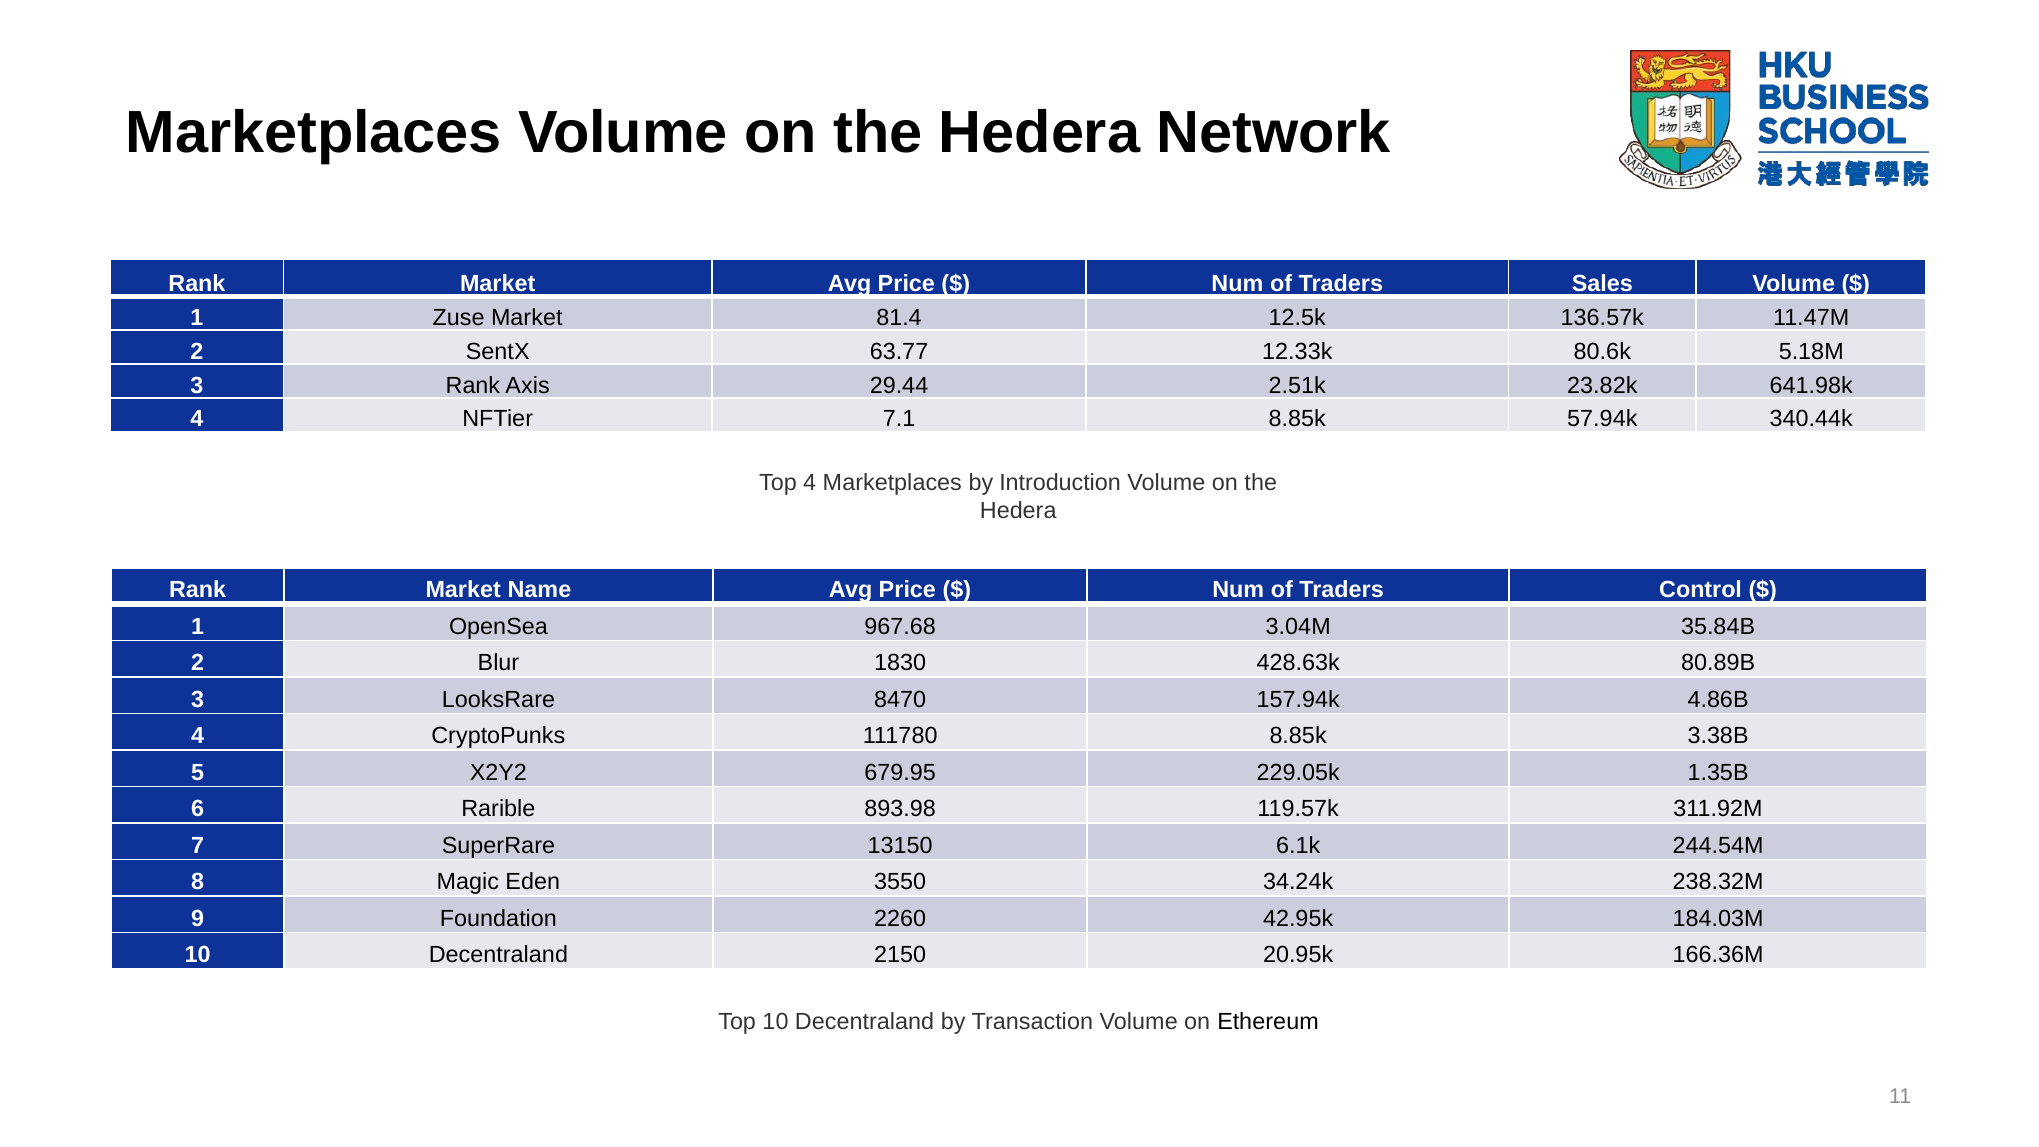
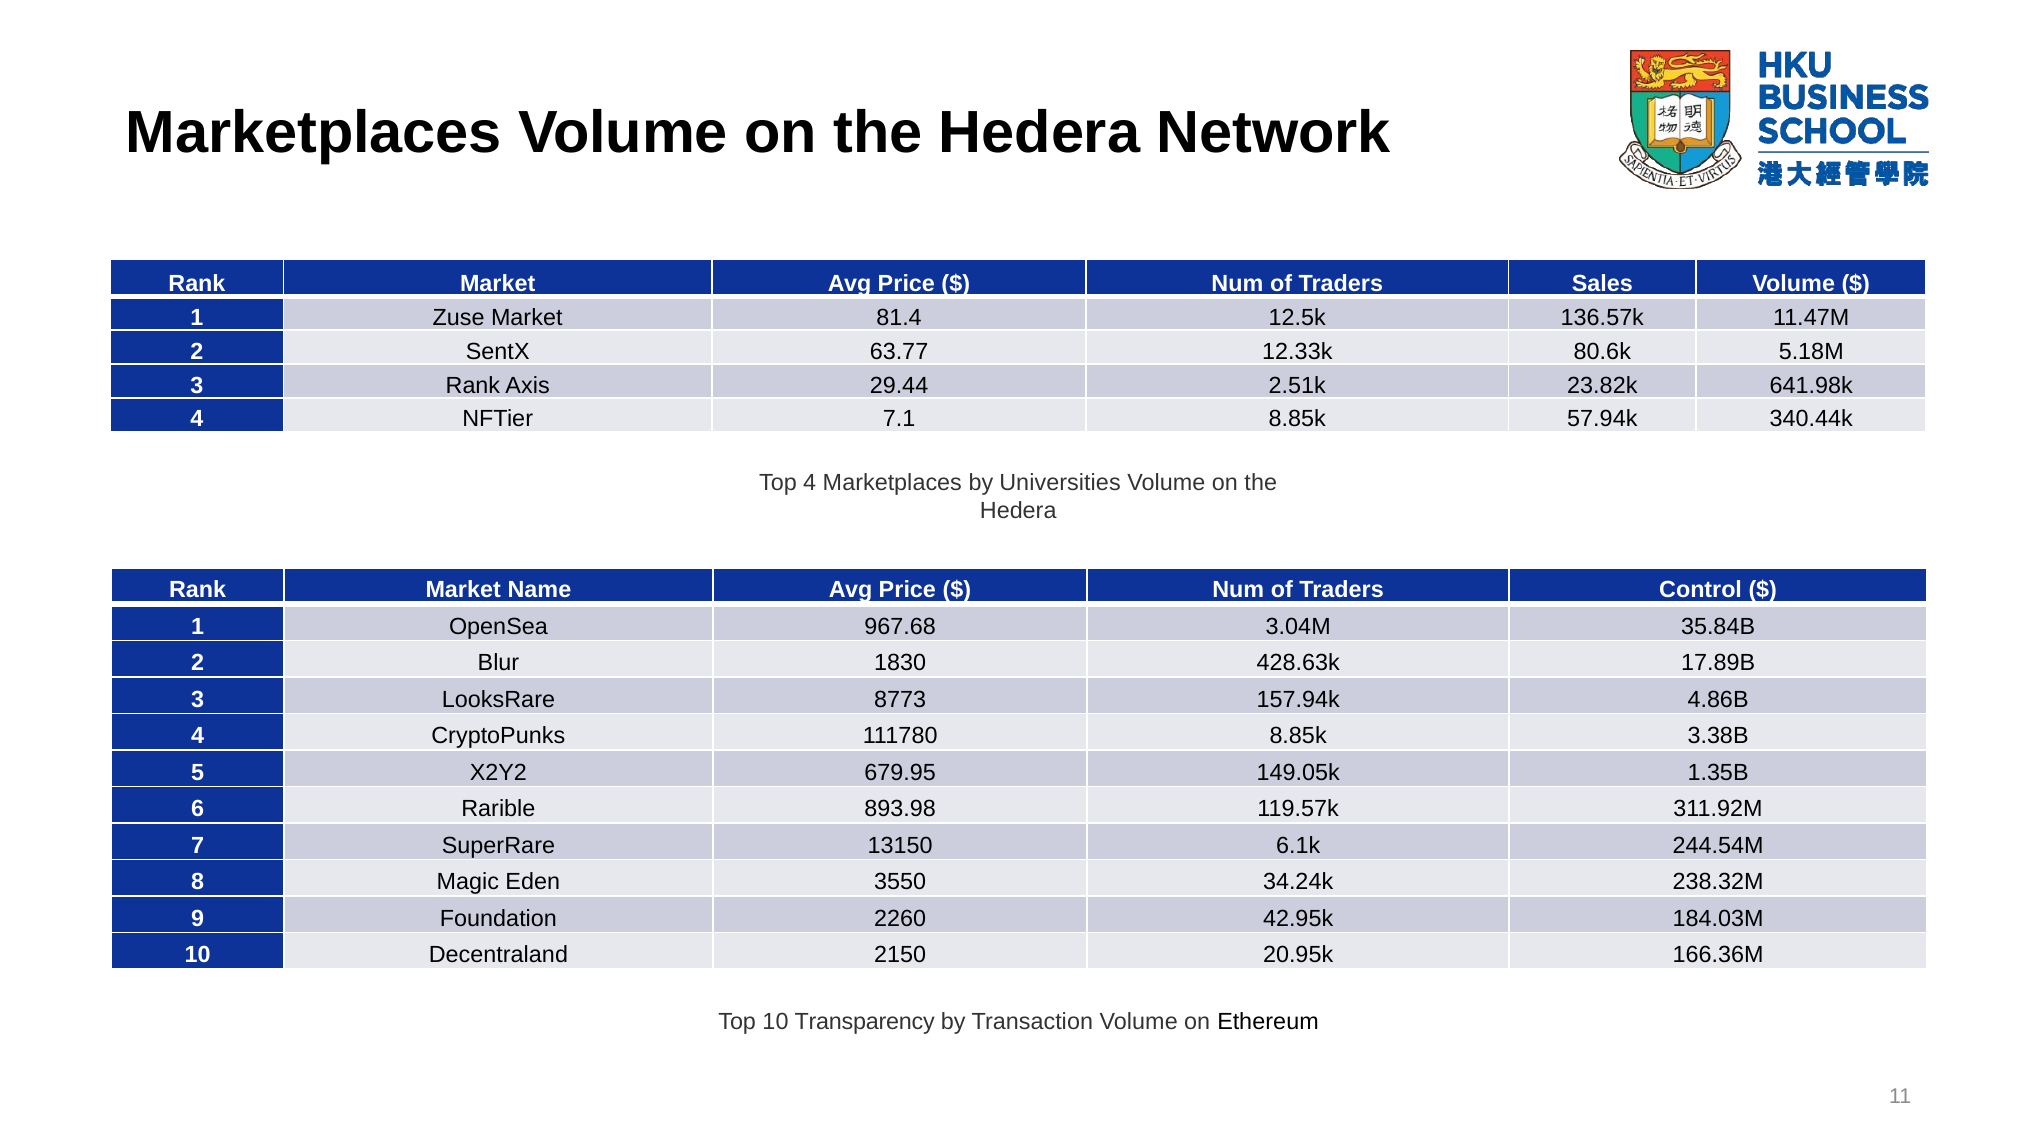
Introduction: Introduction -> Universities (1060, 483)
80.89B: 80.89B -> 17.89B (1718, 663)
8470: 8470 -> 8773 (900, 700)
229.05k: 229.05k -> 149.05k (1298, 773)
Top 10 Decentraland: Decentraland -> Transparency (865, 1022)
